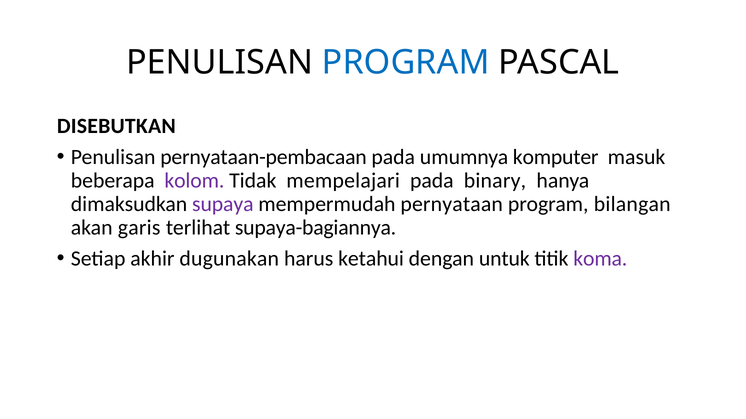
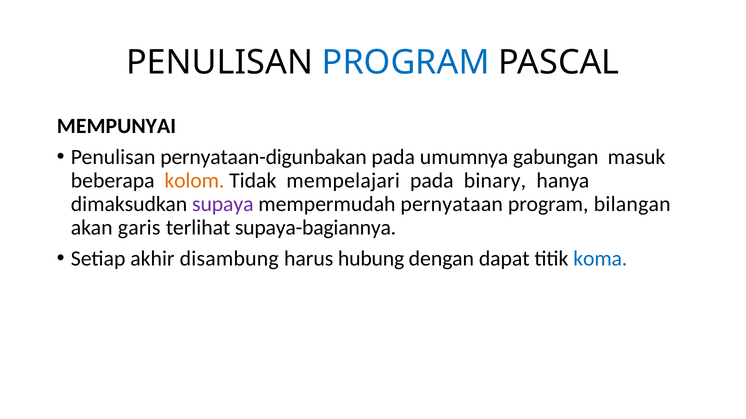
DISEBUTKAN: DISEBUTKAN -> MEMPUNYAI (116, 126)
pernyataan-pembacaan: pernyataan-pembacaan -> pernyataan-digunbakan (264, 157)
komputer: komputer -> gabungan (556, 157)
kolom colour: purple -> orange (194, 181)
dugunakan: dugunakan -> disambung (229, 259)
ketahui: ketahui -> hubung (371, 259)
untuk: untuk -> dapat (504, 259)
koma colour: purple -> blue (600, 259)
